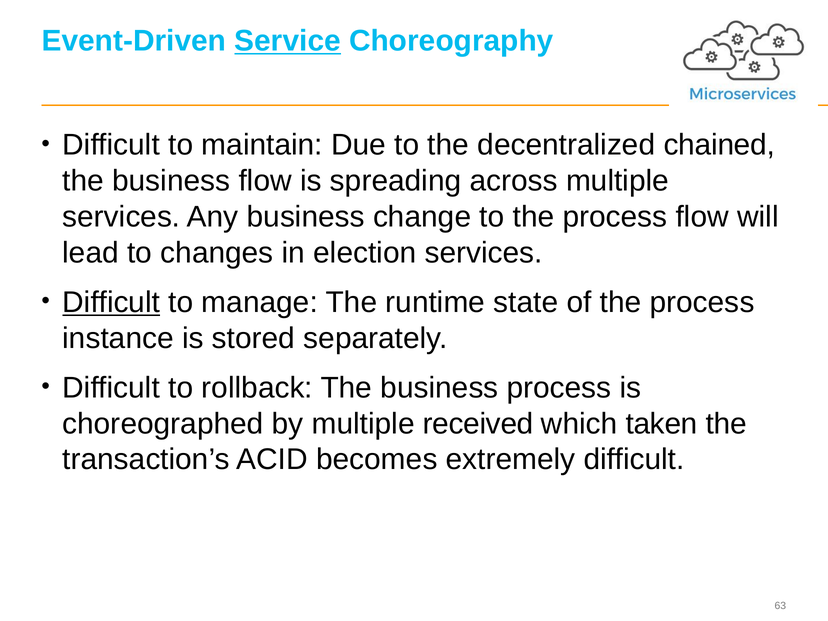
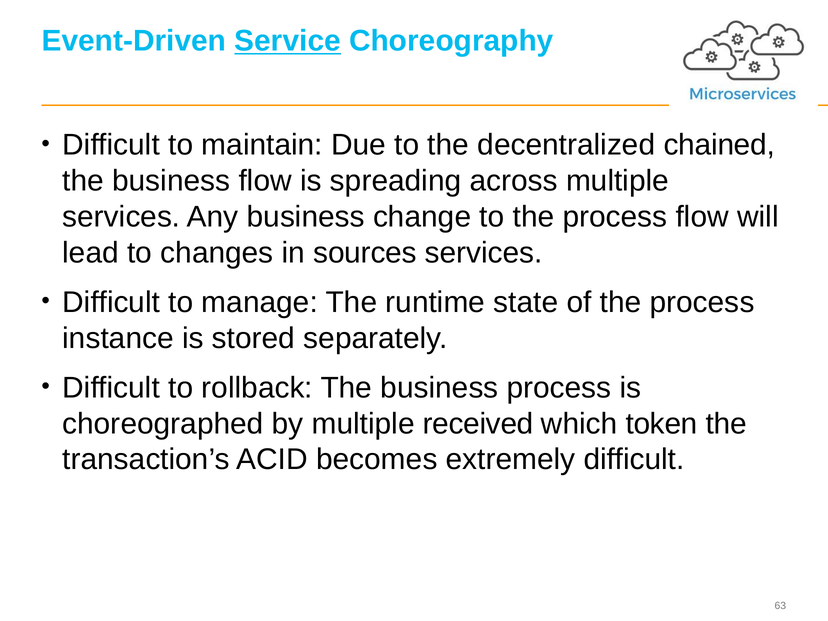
election: election -> sources (365, 253)
Difficult underline: present -> none (111, 302)
taken: taken -> token (662, 424)
